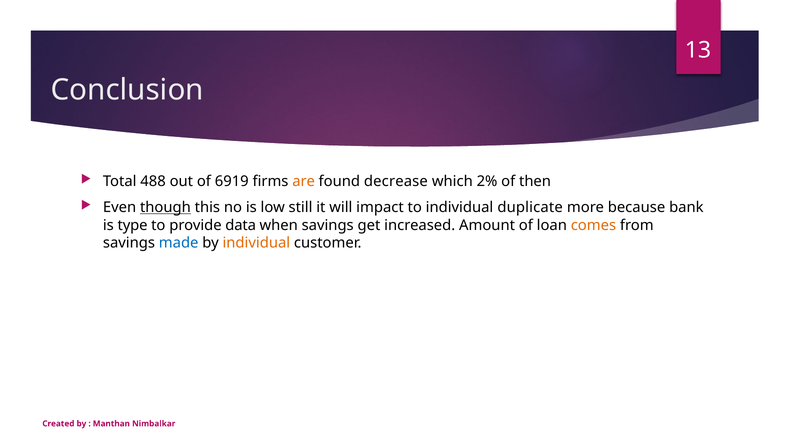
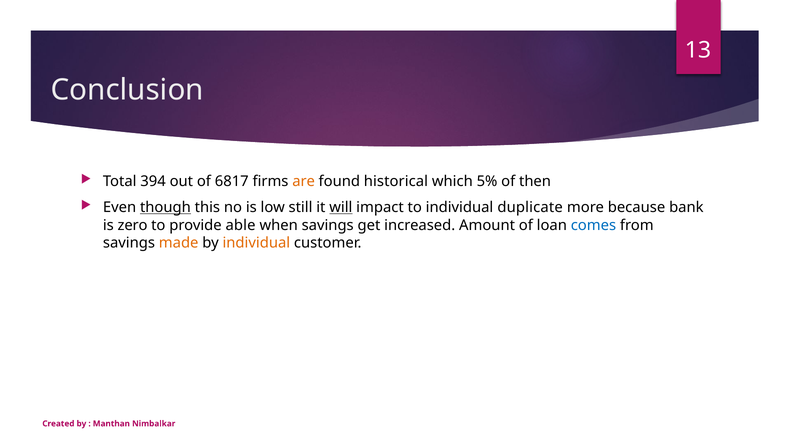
488: 488 -> 394 (153, 182)
6919: 6919 -> 6817 (232, 182)
decrease: decrease -> historical (396, 182)
2%: 2% -> 5% (487, 182)
will underline: none -> present (341, 208)
type: type -> zero (133, 225)
data: data -> able (241, 225)
comes colour: orange -> blue (593, 225)
made colour: blue -> orange (179, 243)
